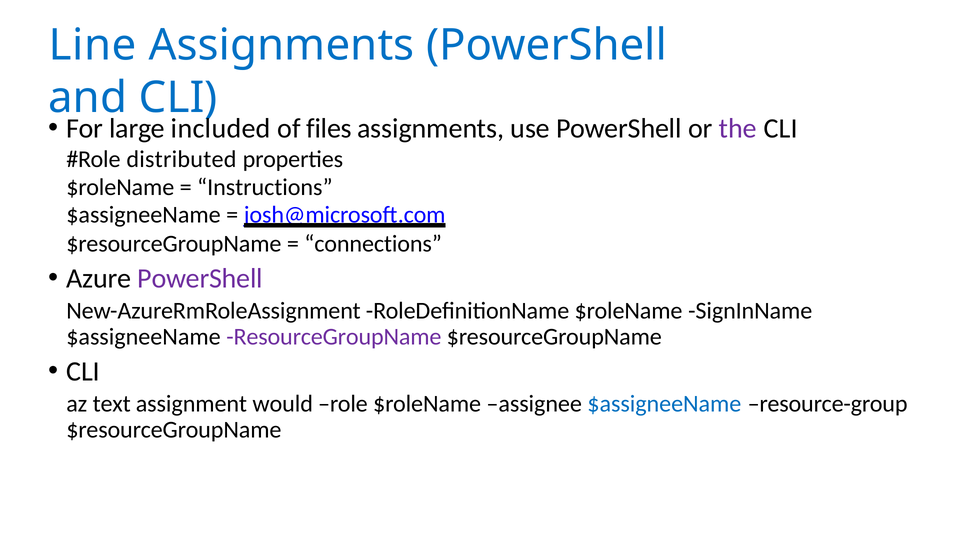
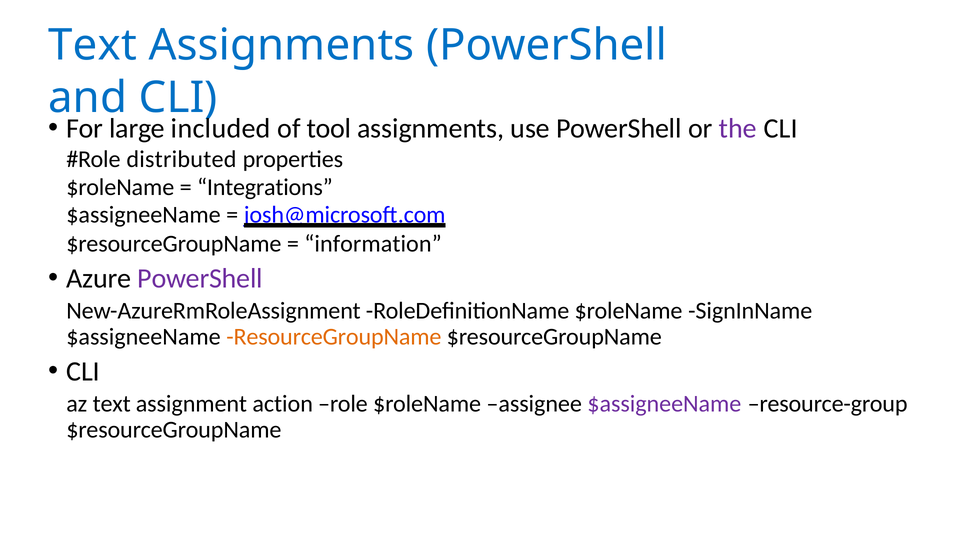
Line: Line -> Text (93, 45)
files: files -> tool (329, 129)
Instructions: Instructions -> Integrations (265, 187)
connections: connections -> information (373, 244)
ResourceGroupName colour: purple -> orange (334, 337)
would: would -> action (283, 404)
$assigneeName colour: blue -> purple (664, 404)
